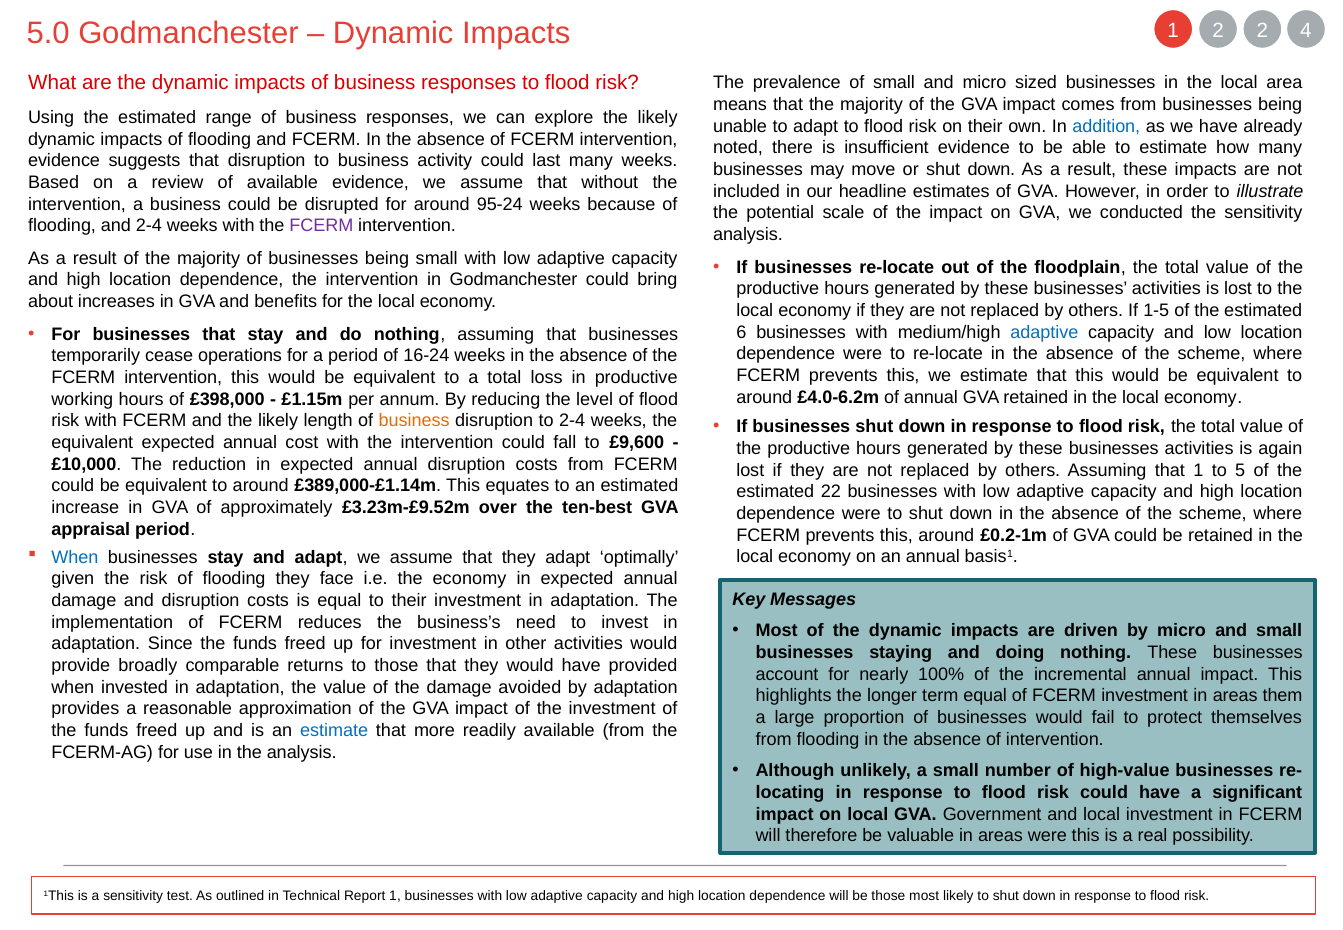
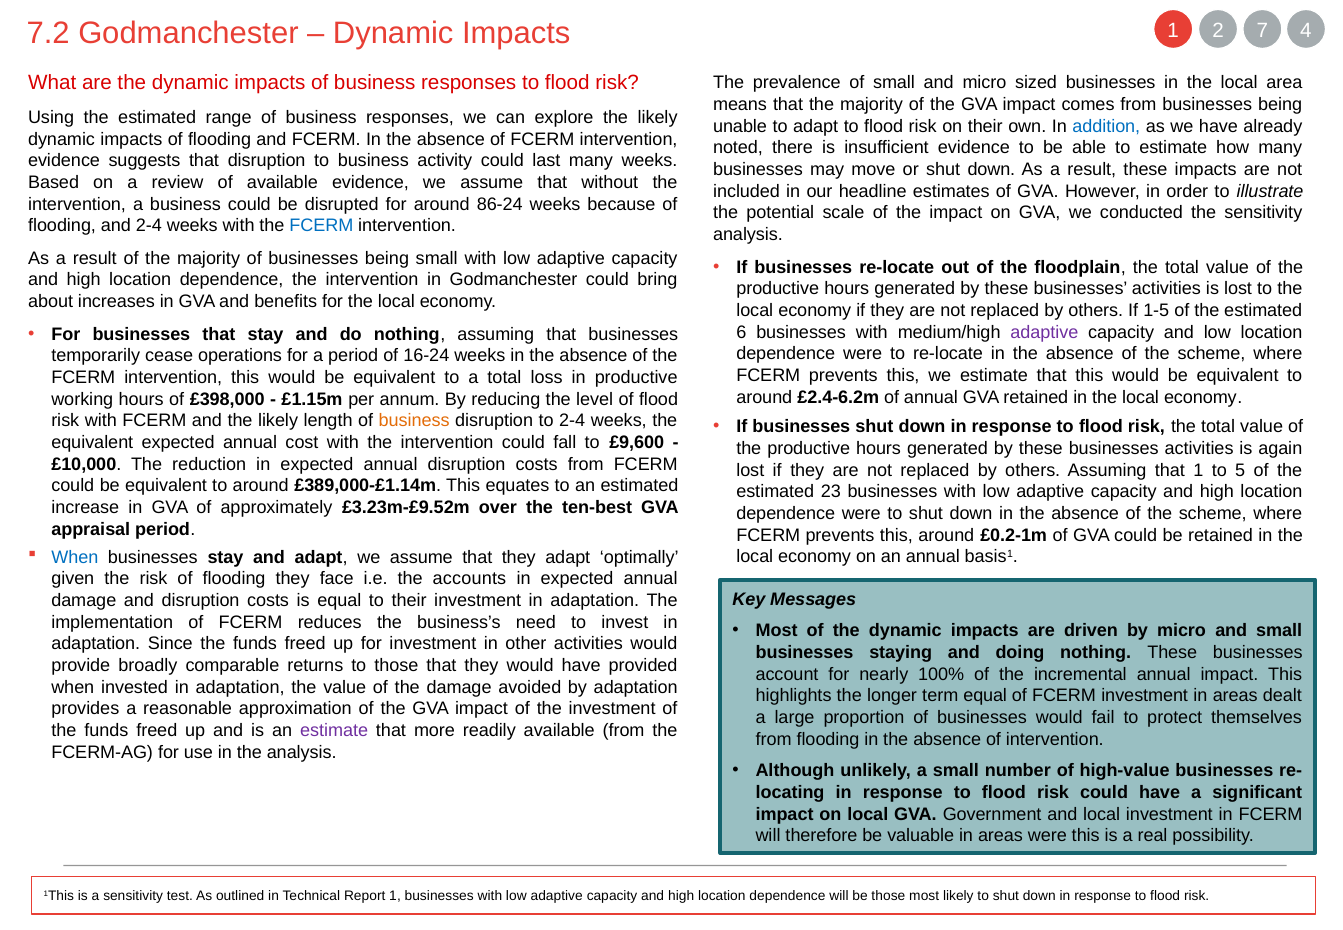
5.0: 5.0 -> 7.2 (48, 33)
2 2: 2 -> 7 (1262, 30)
95-24: 95-24 -> 86-24 (500, 204)
FCERM colour: purple -> blue (321, 226)
adaptive colour: blue -> purple (1044, 332)
£4.0-6.2m: £4.0-6.2m -> £2.4-6.2m (838, 397)
22: 22 -> 23 (831, 492)
the economy: economy -> accounts (469, 579)
them: them -> dealt (1282, 696)
estimate colour: blue -> purple (334, 730)
